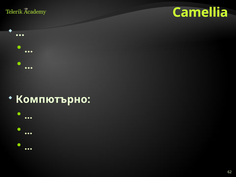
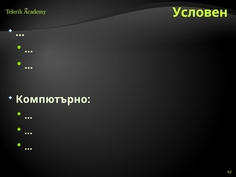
Camellia: Camellia -> Условен (200, 12)
